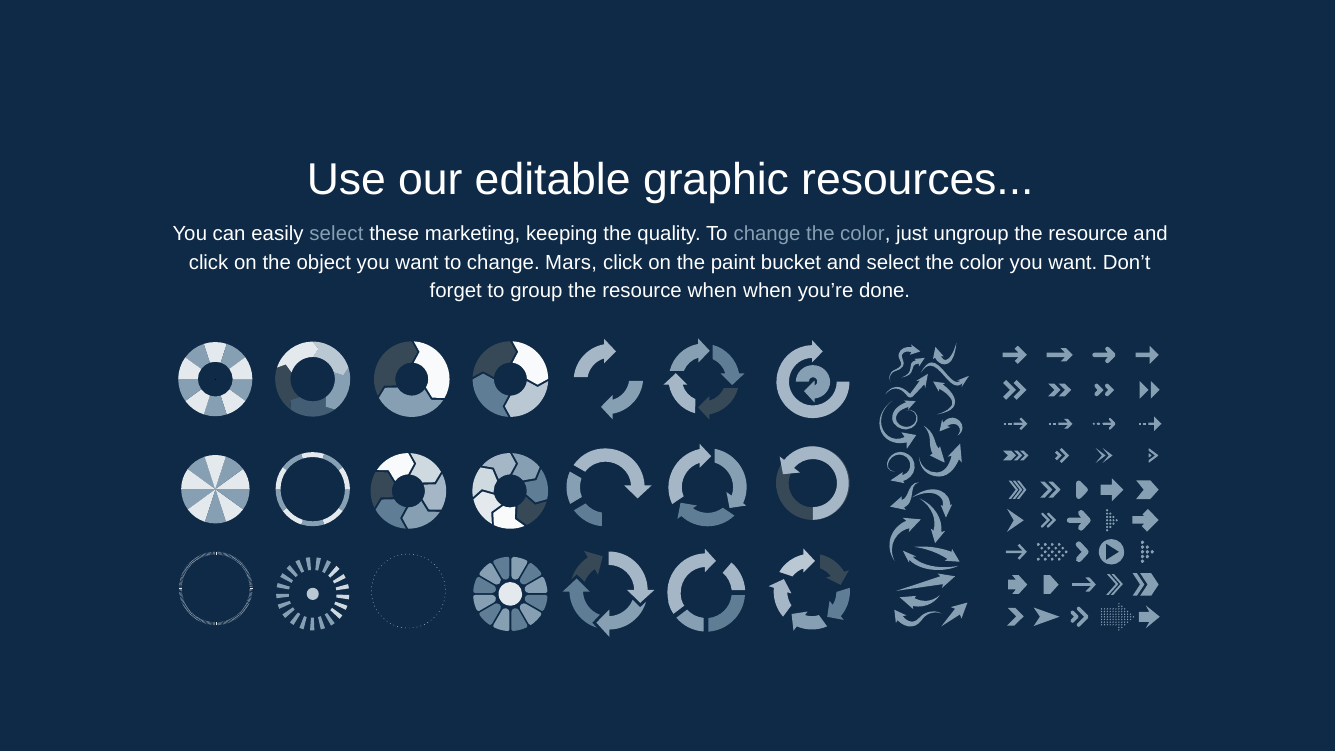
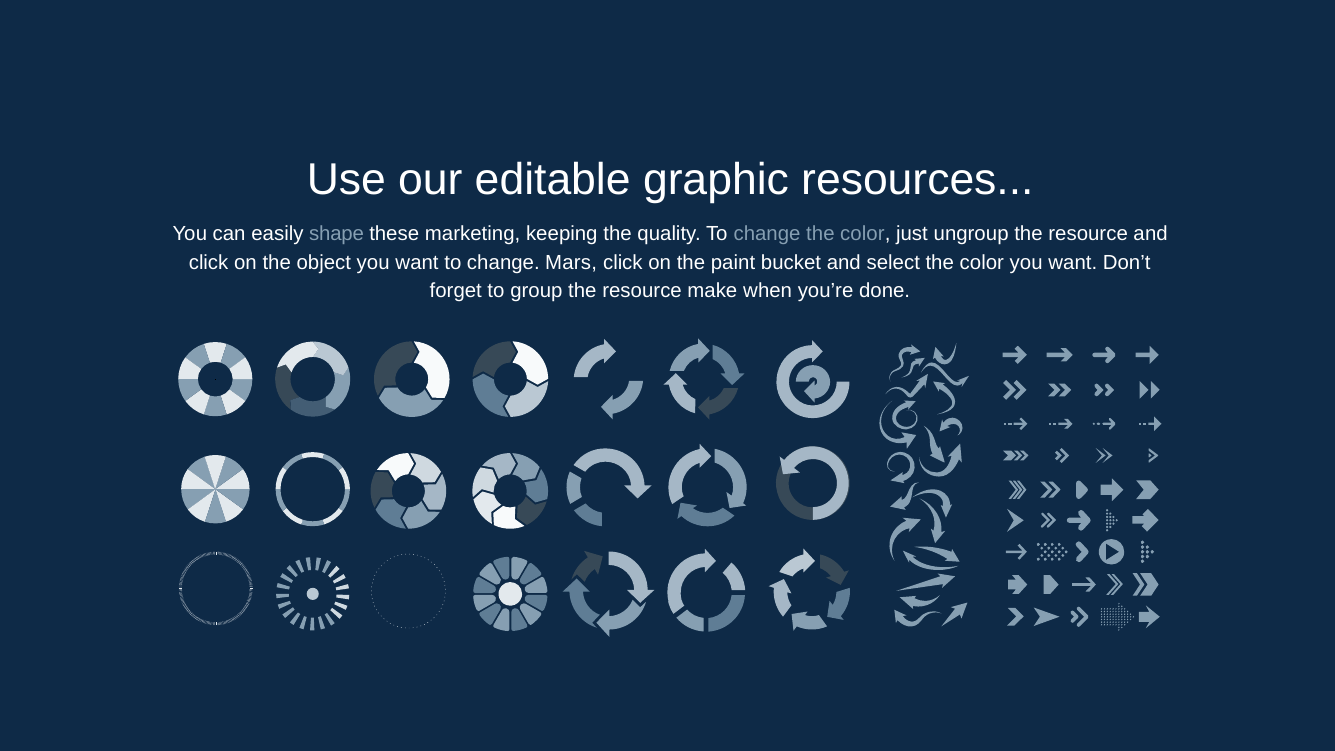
easily select: select -> shape (337, 234)
resource when: when -> make (712, 290)
